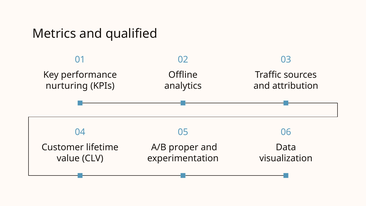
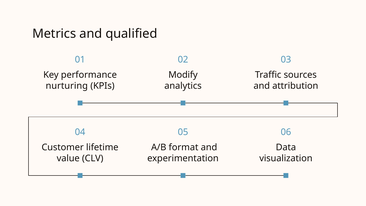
Offline: Offline -> Modify (183, 75)
proper: proper -> format (184, 147)
